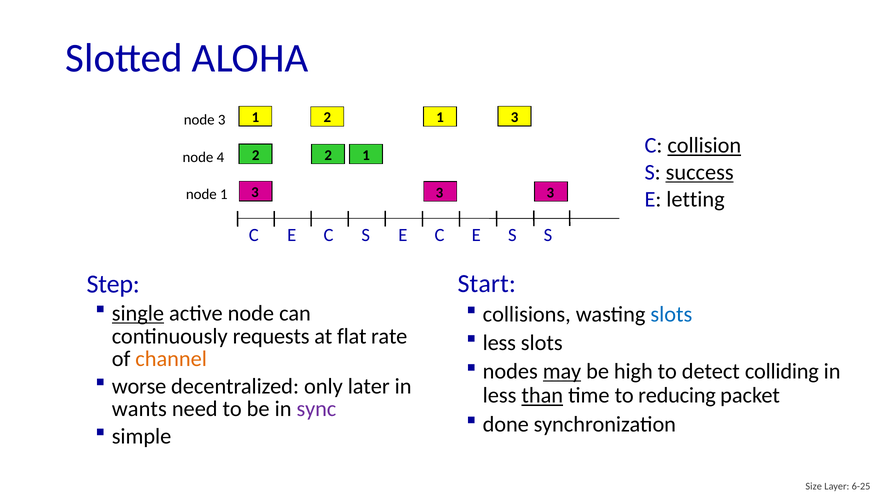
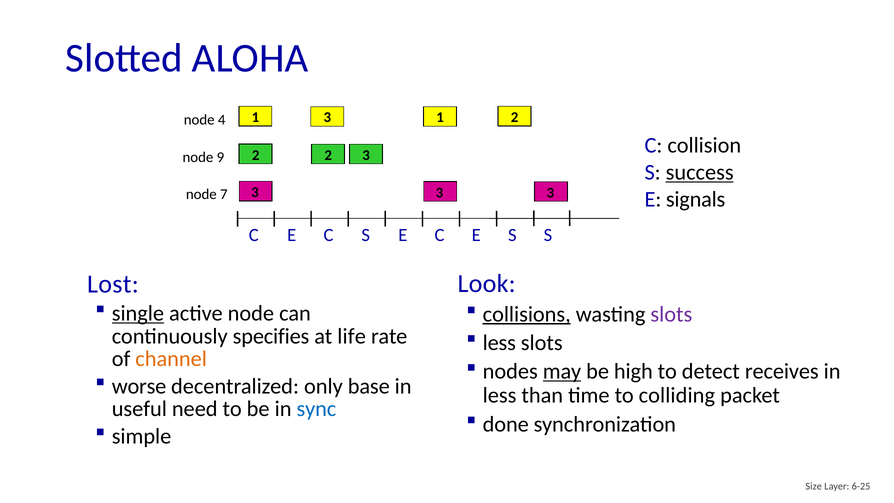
1 2: 2 -> 3 (327, 117)
3: 3 -> 2 (515, 117)
node 3: 3 -> 4 (222, 120)
collision underline: present -> none (704, 146)
1: 1 -> 3 (366, 155)
4: 4 -> 9 (220, 157)
node 1: 1 -> 7 (224, 194)
letting: letting -> signals (696, 199)
Start: Start -> Look (487, 284)
Step: Step -> Lost (113, 284)
collisions underline: none -> present (527, 314)
slots colour: blue -> purple (671, 314)
requests: requests -> specifies (271, 336)
flat: flat -> life (352, 336)
colliding: colliding -> receives (782, 371)
later: later -> base (369, 386)
than underline: present -> none (542, 395)
reducing: reducing -> colliding (677, 395)
wants: wants -> useful (139, 409)
sync colour: purple -> blue (316, 409)
